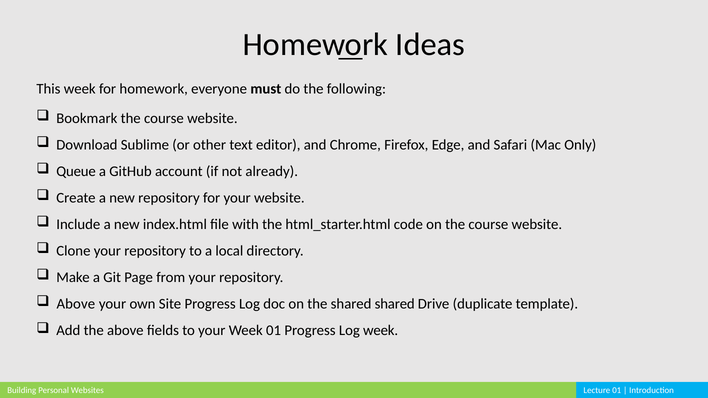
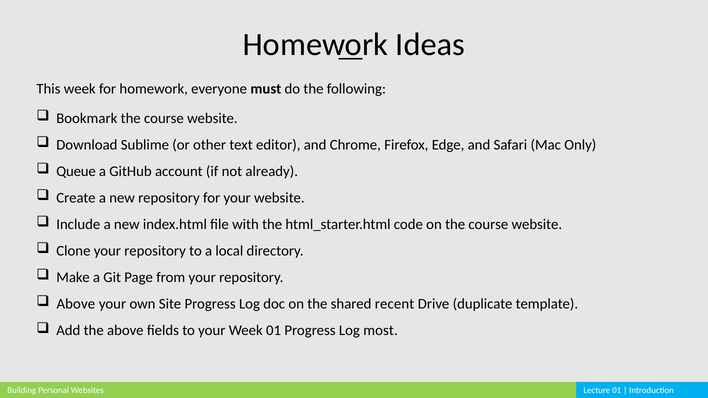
shared shared: shared -> recent (395, 304)
Log week: week -> most (380, 331)
